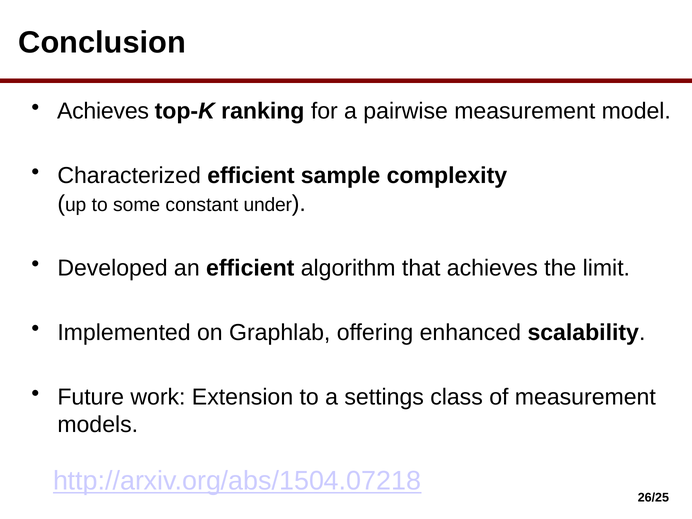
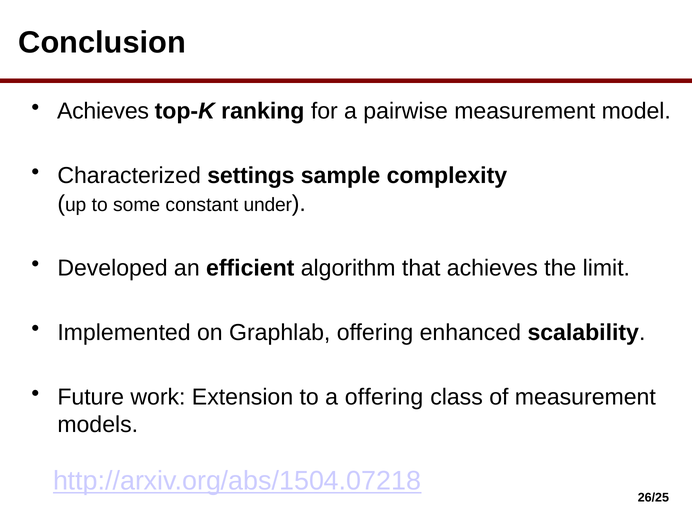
Characterized efficient: efficient -> settings (251, 176)
a settings: settings -> offering (384, 397)
